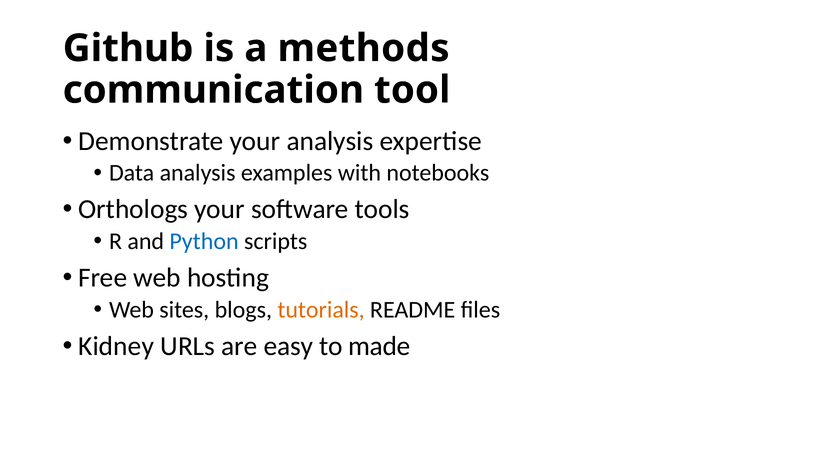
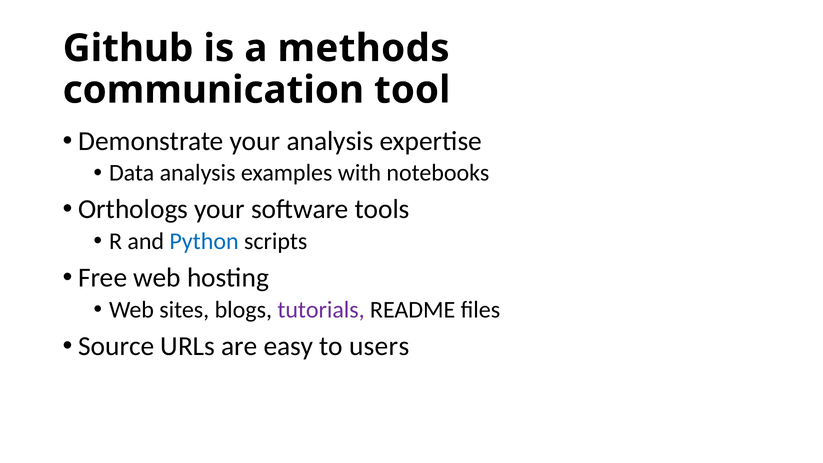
tutorials colour: orange -> purple (321, 310)
Kidney: Kidney -> Source (116, 346)
made: made -> users (379, 346)
